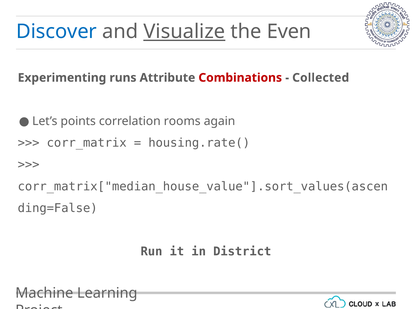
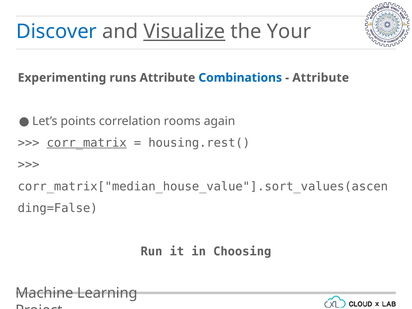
Even: Even -> Your (289, 32)
Combinations colour: red -> blue (240, 78)
Collected: Collected -> Attribute (321, 78)
corr_matrix underline: none -> present (87, 143)
housing.rate(: housing.rate( -> housing.rest( (199, 143)
District: District -> Choosing (242, 252)
